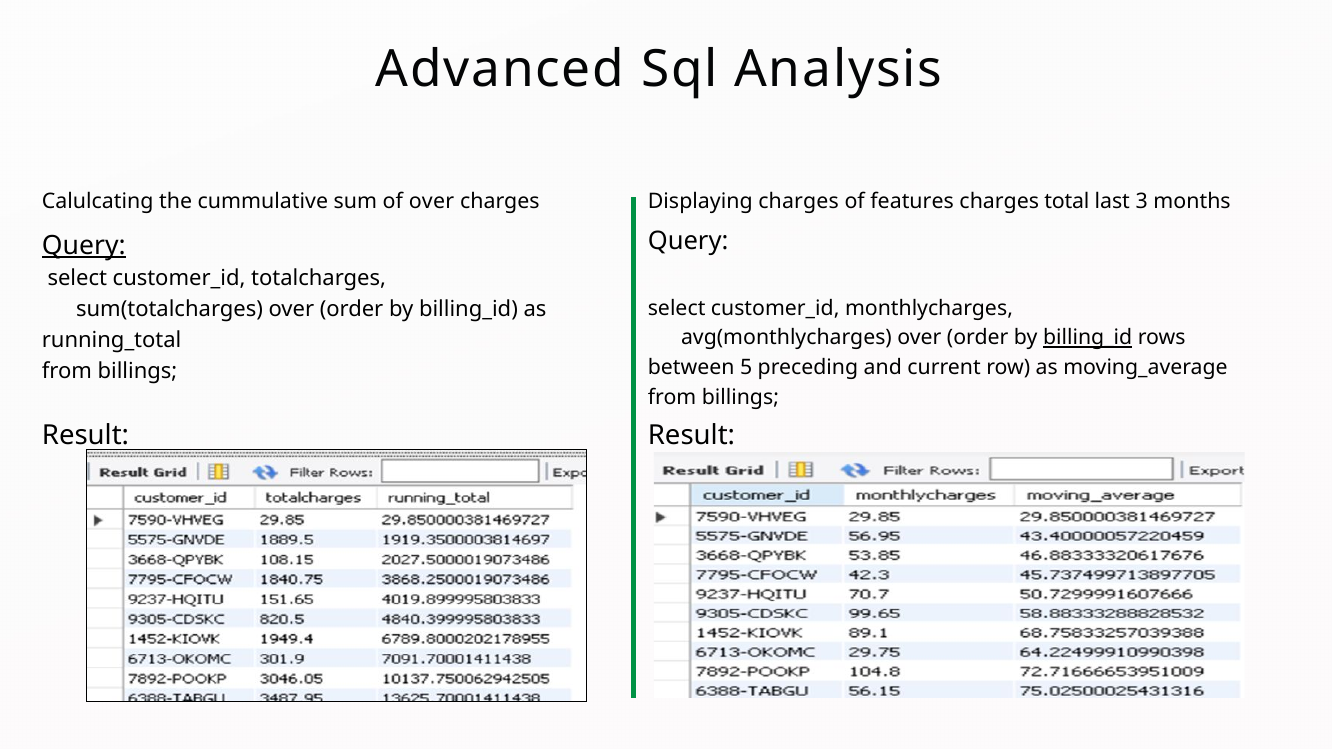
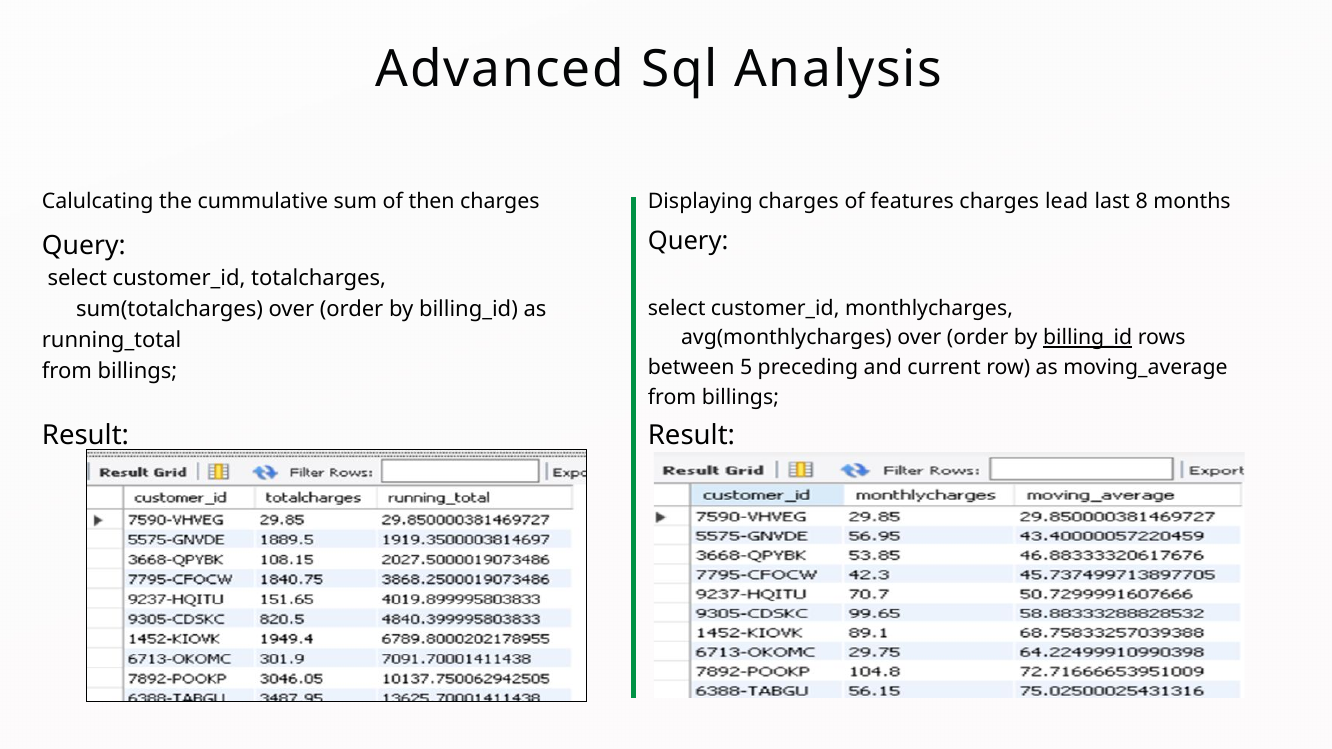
of over: over -> then (432, 202)
total: total -> lead (1067, 202)
3: 3 -> 8 (1142, 202)
Query underline: present -> none (84, 245)
